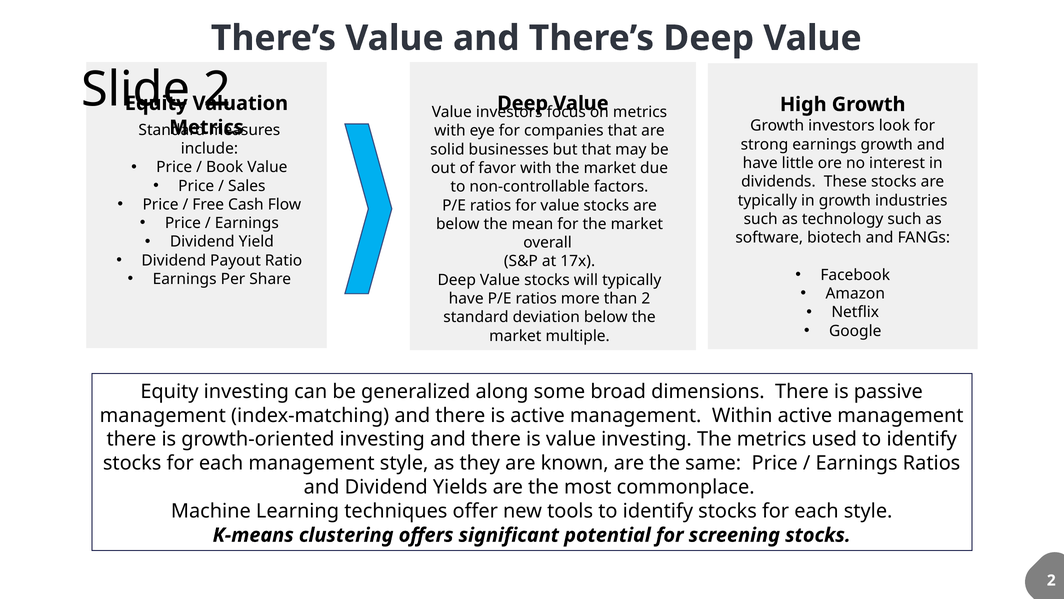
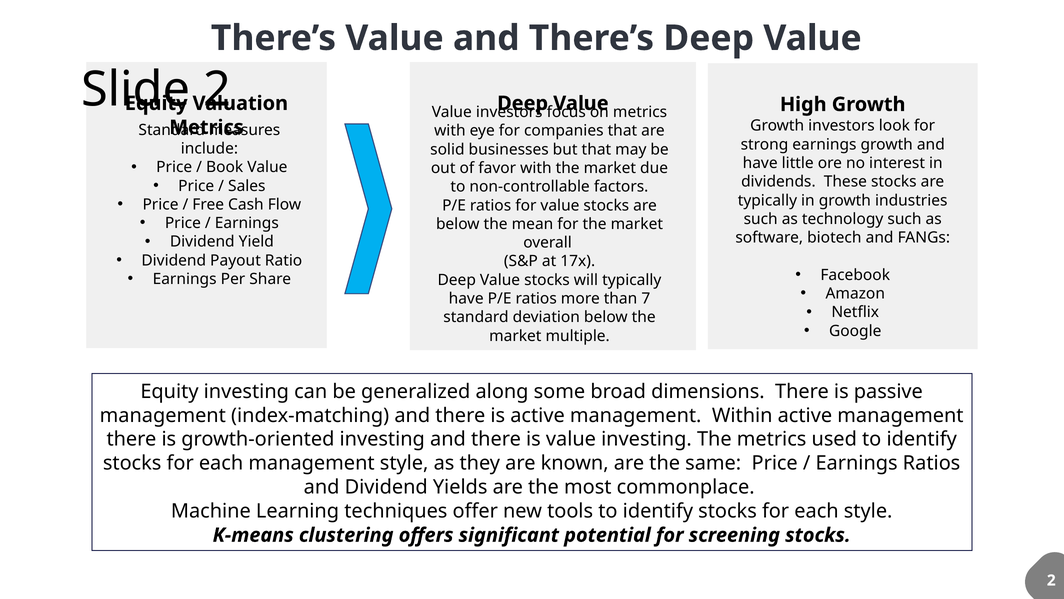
than 2: 2 -> 7 (646, 298)
